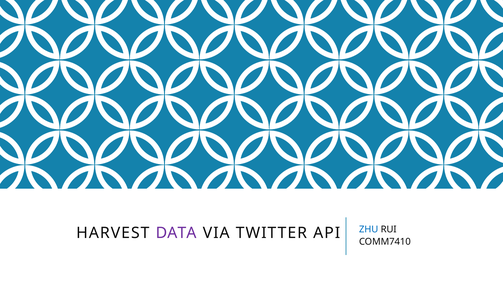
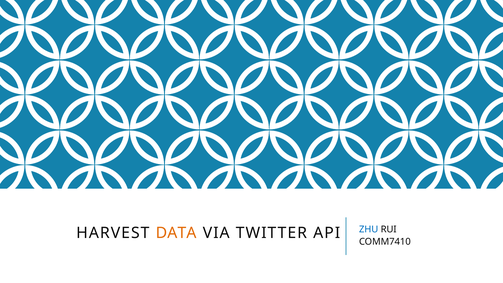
DATA colour: purple -> orange (176, 233)
